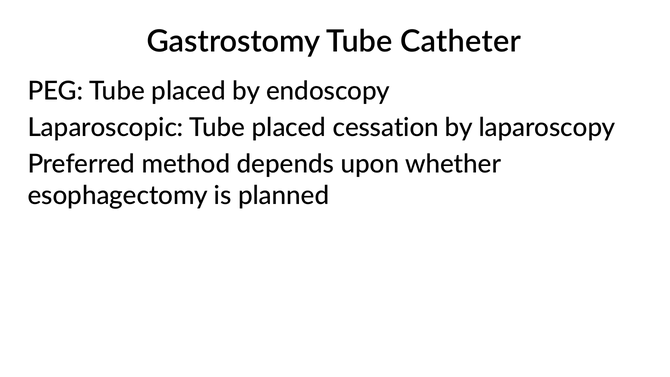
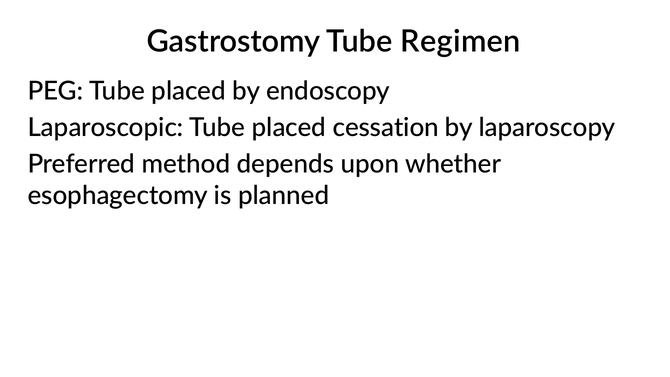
Catheter: Catheter -> Regimen (461, 41)
